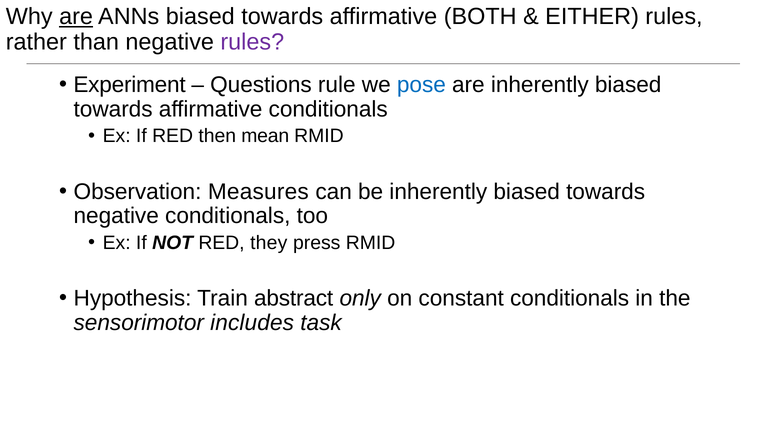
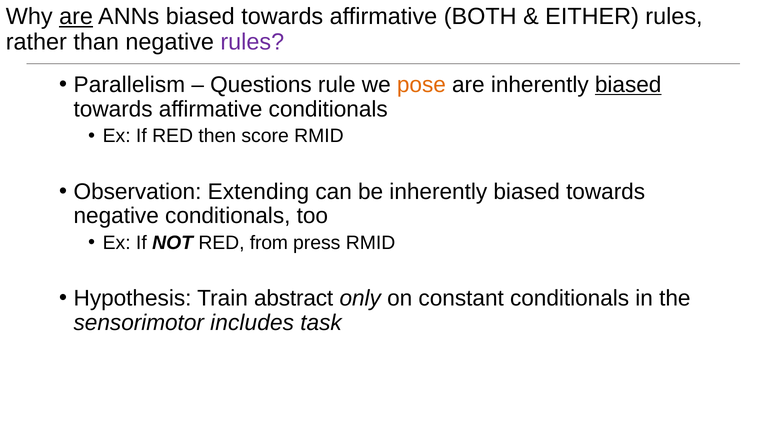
Experiment: Experiment -> Parallelism (129, 85)
pose colour: blue -> orange (421, 85)
biased underline: none -> present (628, 85)
mean: mean -> score (265, 136)
Measures: Measures -> Extending (258, 192)
they: they -> from (269, 243)
